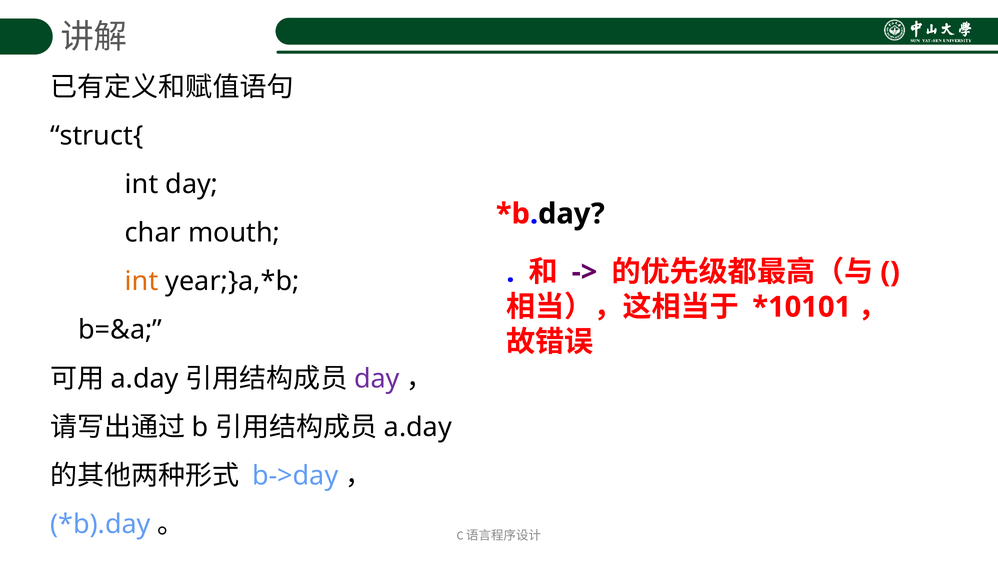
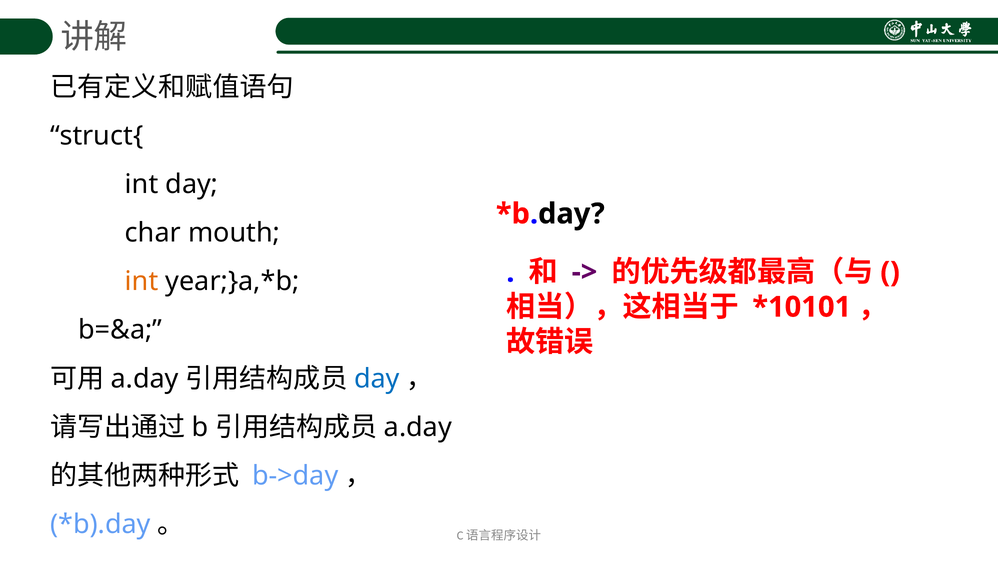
day colour: purple -> blue (377, 379)
